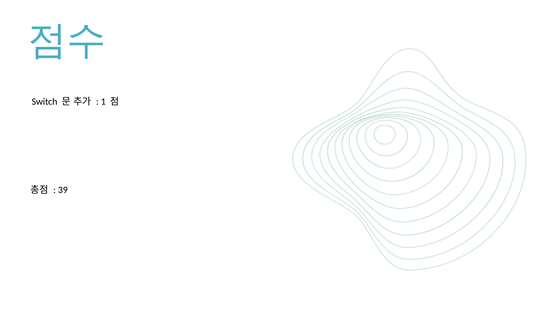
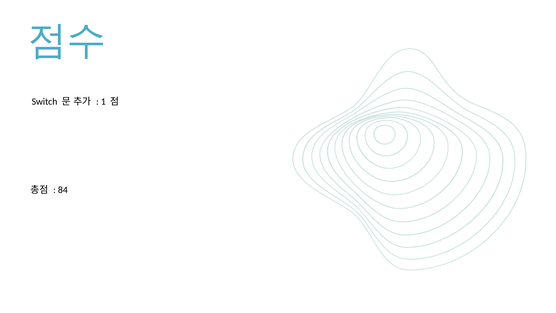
39: 39 -> 84 (63, 190)
